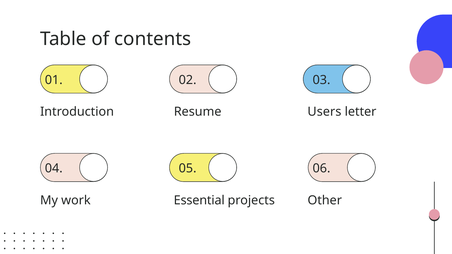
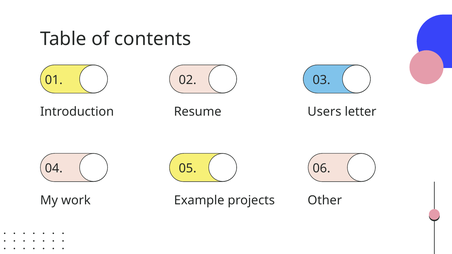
Essential: Essential -> Example (199, 201)
